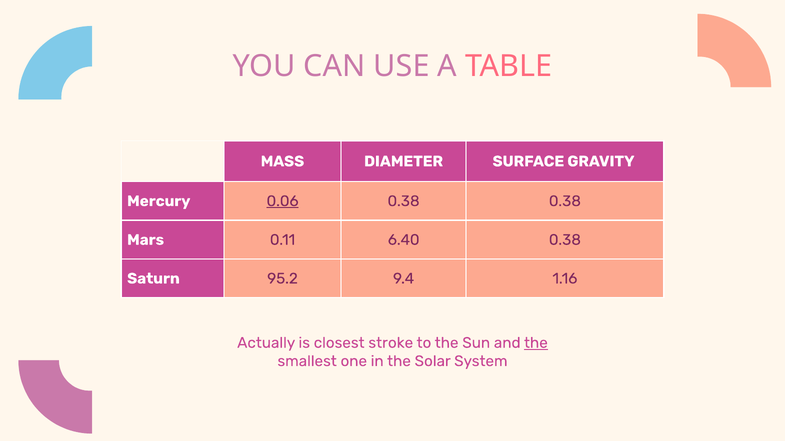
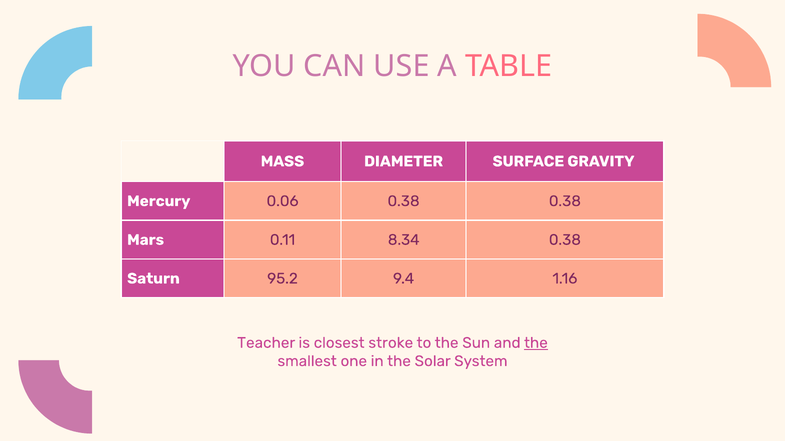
0.06 underline: present -> none (283, 201)
6.40: 6.40 -> 8.34 (404, 240)
Actually: Actually -> Teacher (266, 343)
